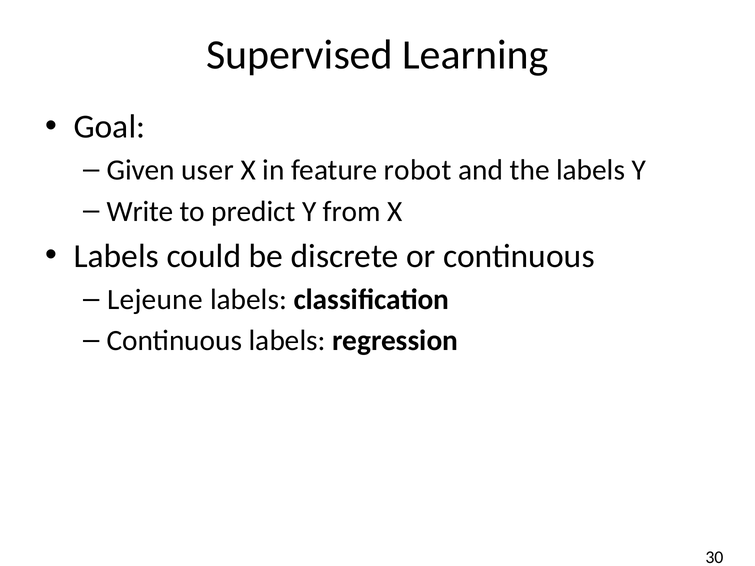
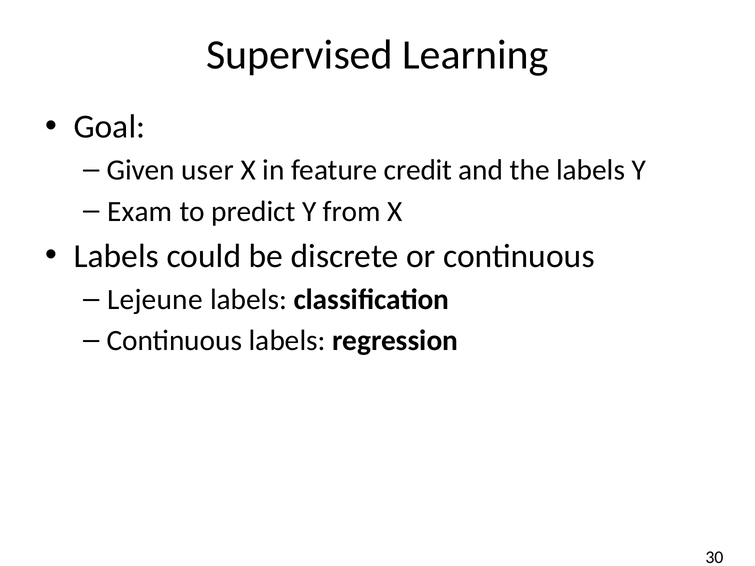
robot: robot -> credit (418, 170)
Write: Write -> Exam (140, 211)
